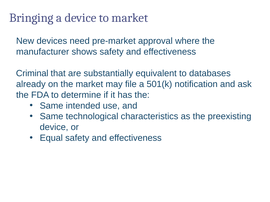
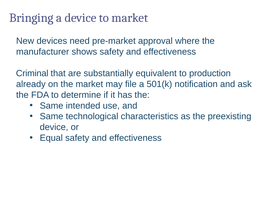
databases: databases -> production (210, 74)
